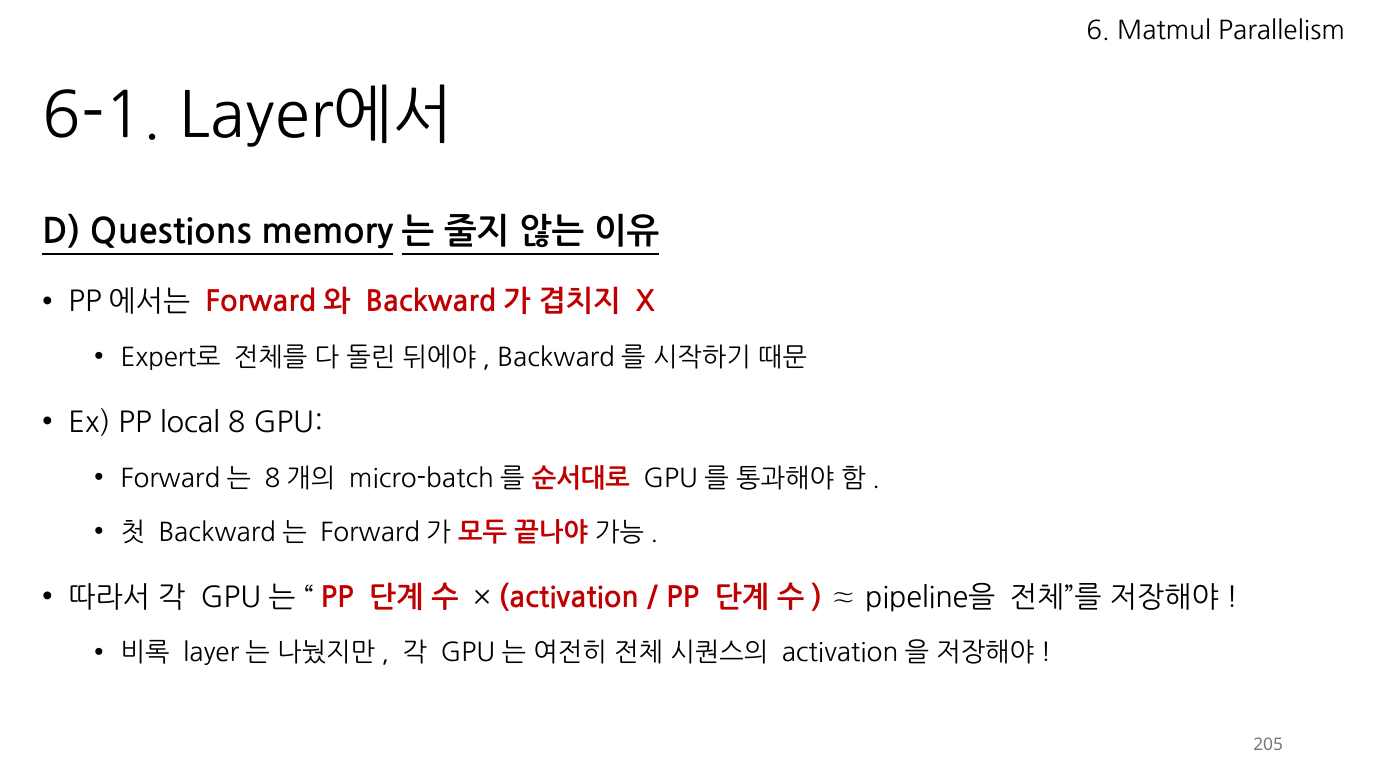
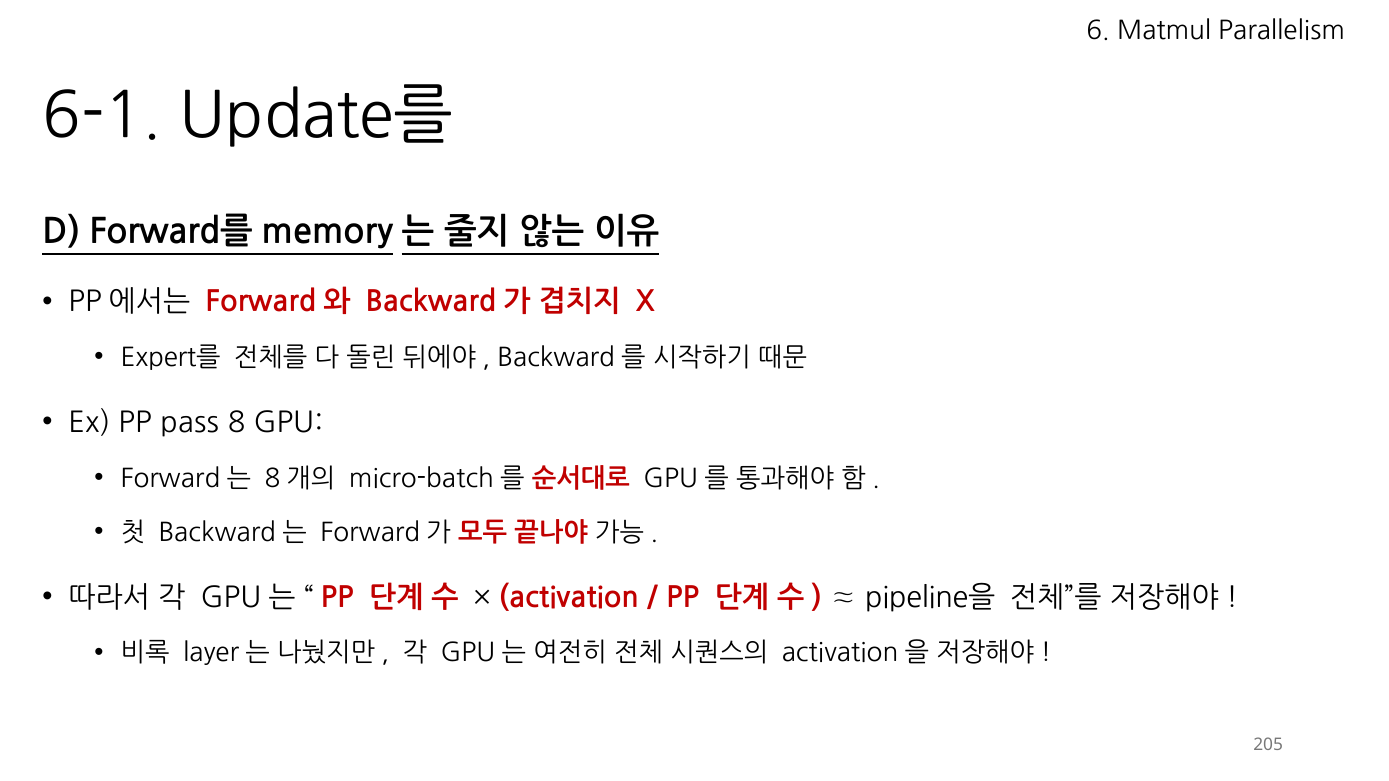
Layer에서: Layer에서 -> Update를 (317, 116)
Questions: Questions -> Forward를 (171, 233)
Expert로: Expert로 -> Expert를 (171, 358)
local: local -> pass (190, 423)
